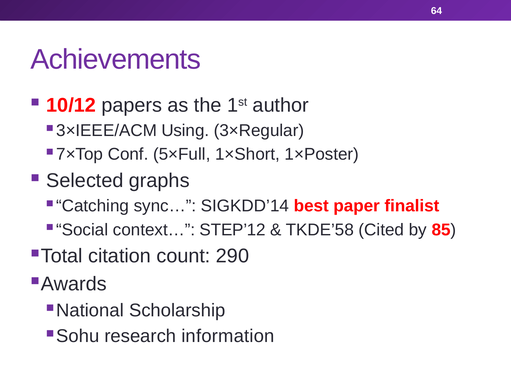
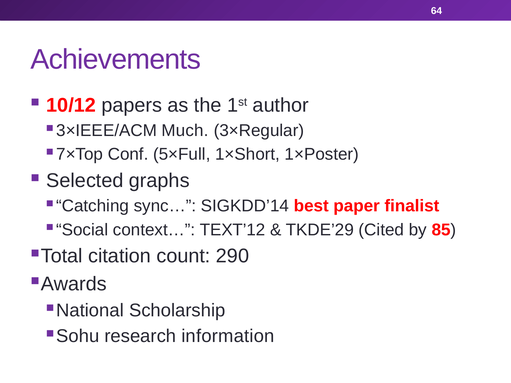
Using: Using -> Much (185, 131)
STEP’12: STEP’12 -> TEXT’12 (233, 230)
TKDE’58: TKDE’58 -> TKDE’29 (320, 230)
